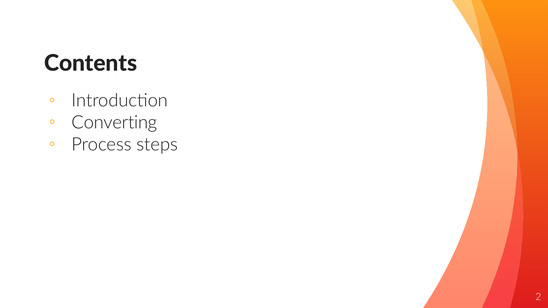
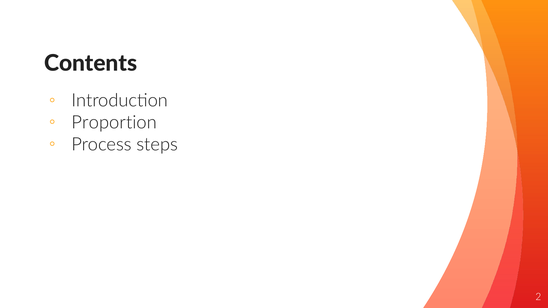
Converting: Converting -> Proportion (114, 123)
